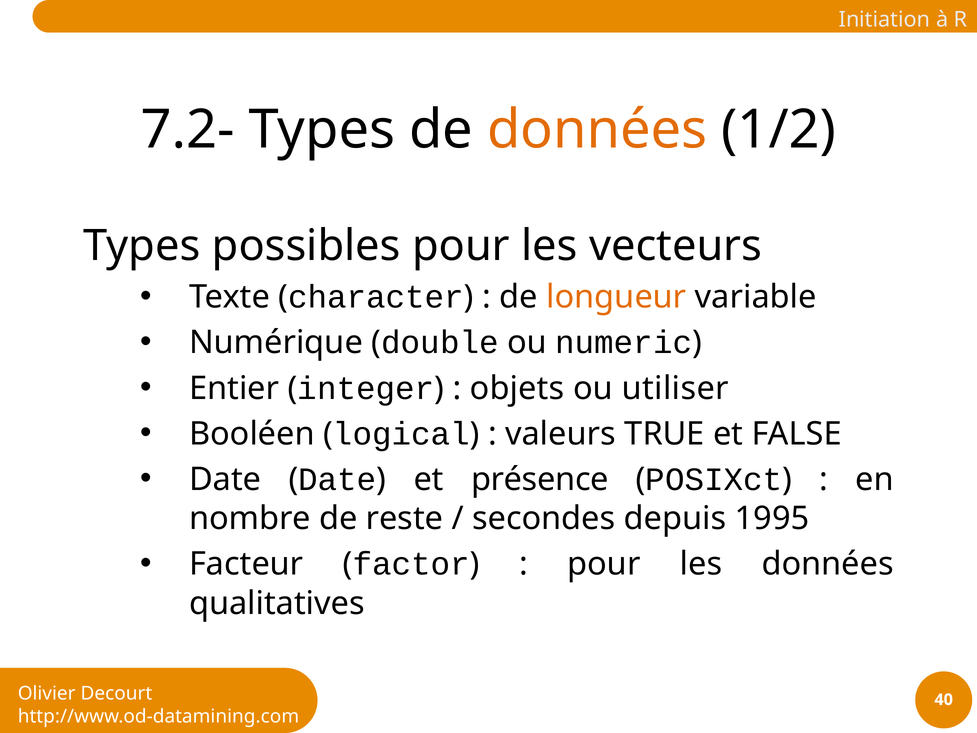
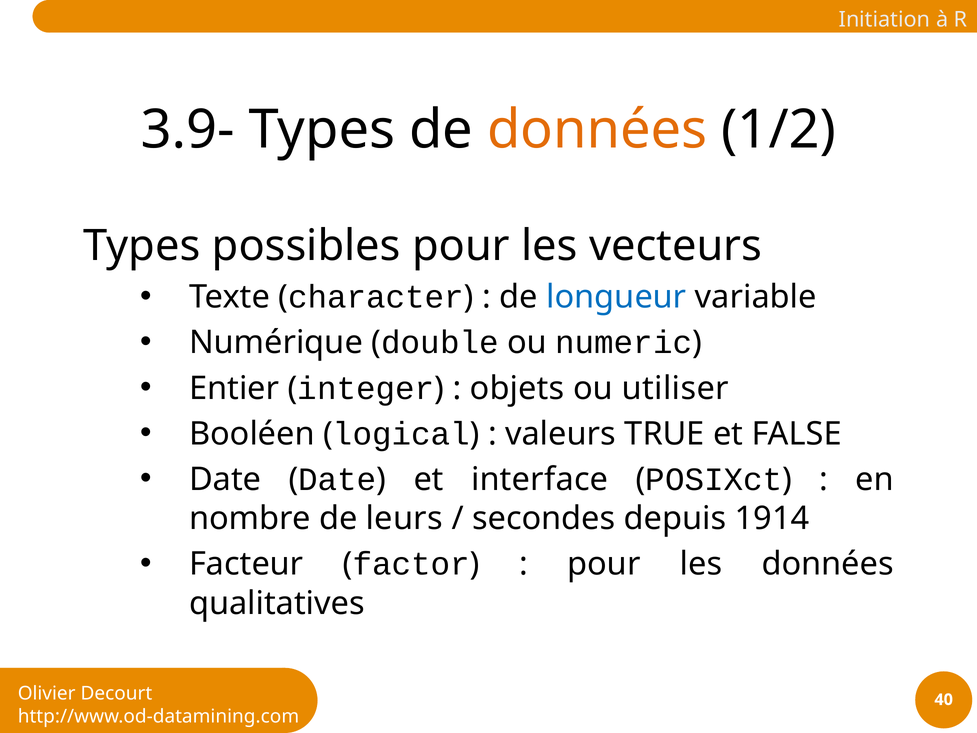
7.2-: 7.2- -> 3.9- (188, 130)
longueur colour: orange -> blue (616, 297)
présence: présence -> interface (540, 479)
reste: reste -> leurs (404, 518)
1995: 1995 -> 1914 (772, 518)
